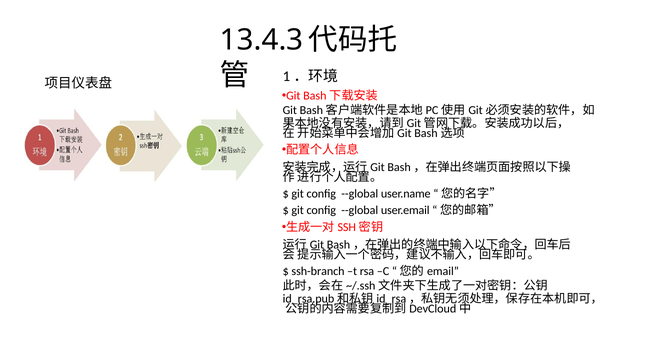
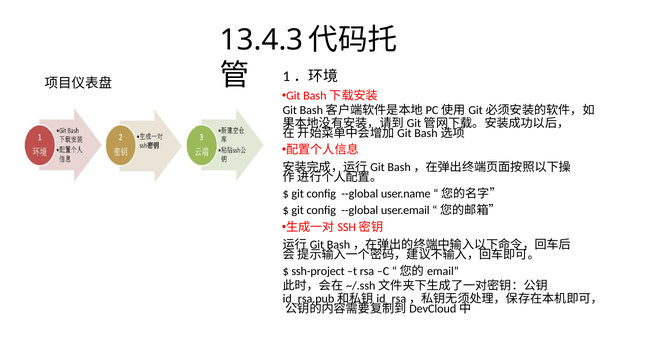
ssh-branch: ssh-branch -> ssh-project (318, 272)
